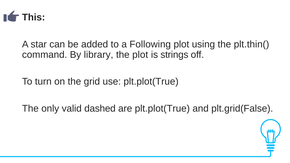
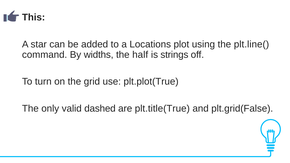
Following: Following -> Locations (150, 44)
plt.thin(: plt.thin( -> plt.line( (251, 44)
library: library -> widths (99, 55)
the plot: plot -> half (140, 55)
are plt.plot(True: plt.plot(True -> plt.title(True (162, 109)
